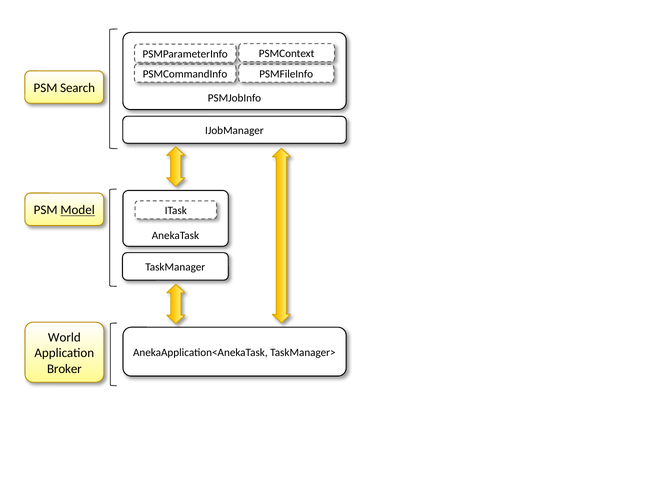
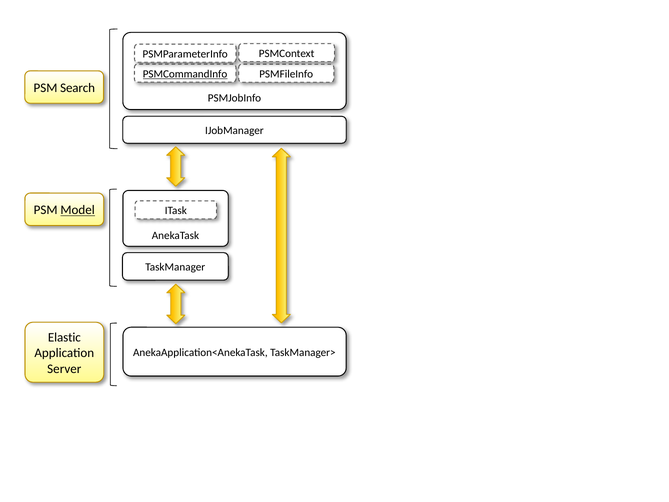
PSMCommandInfo underline: none -> present (185, 74)
World: World -> Elastic (64, 337)
Broker: Broker -> Server (64, 369)
